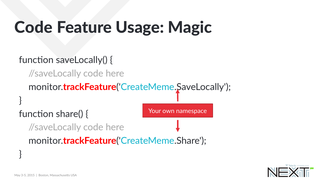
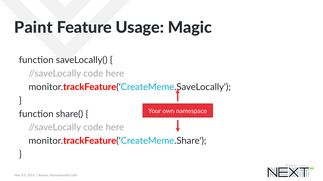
Code: Code -> Paint (33, 28)
